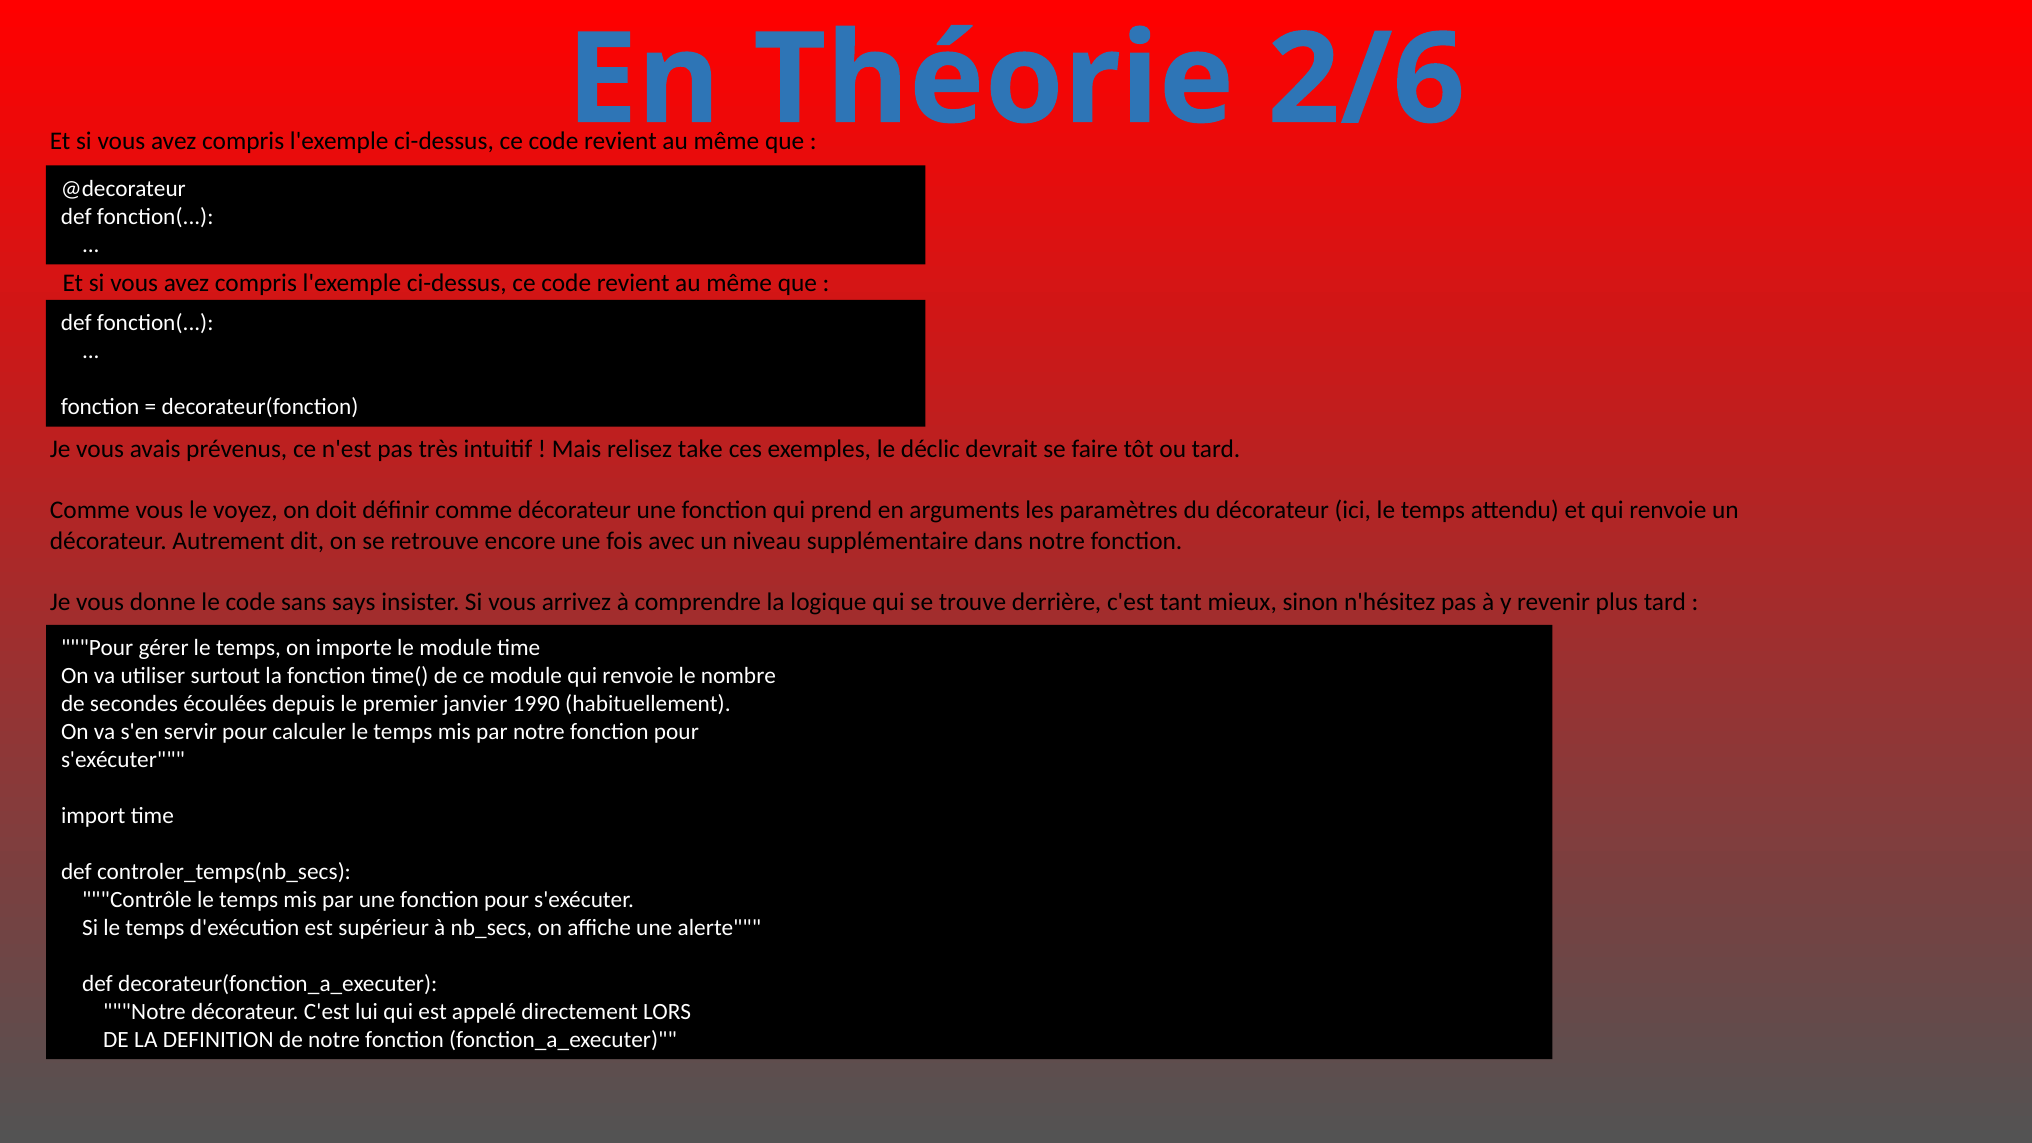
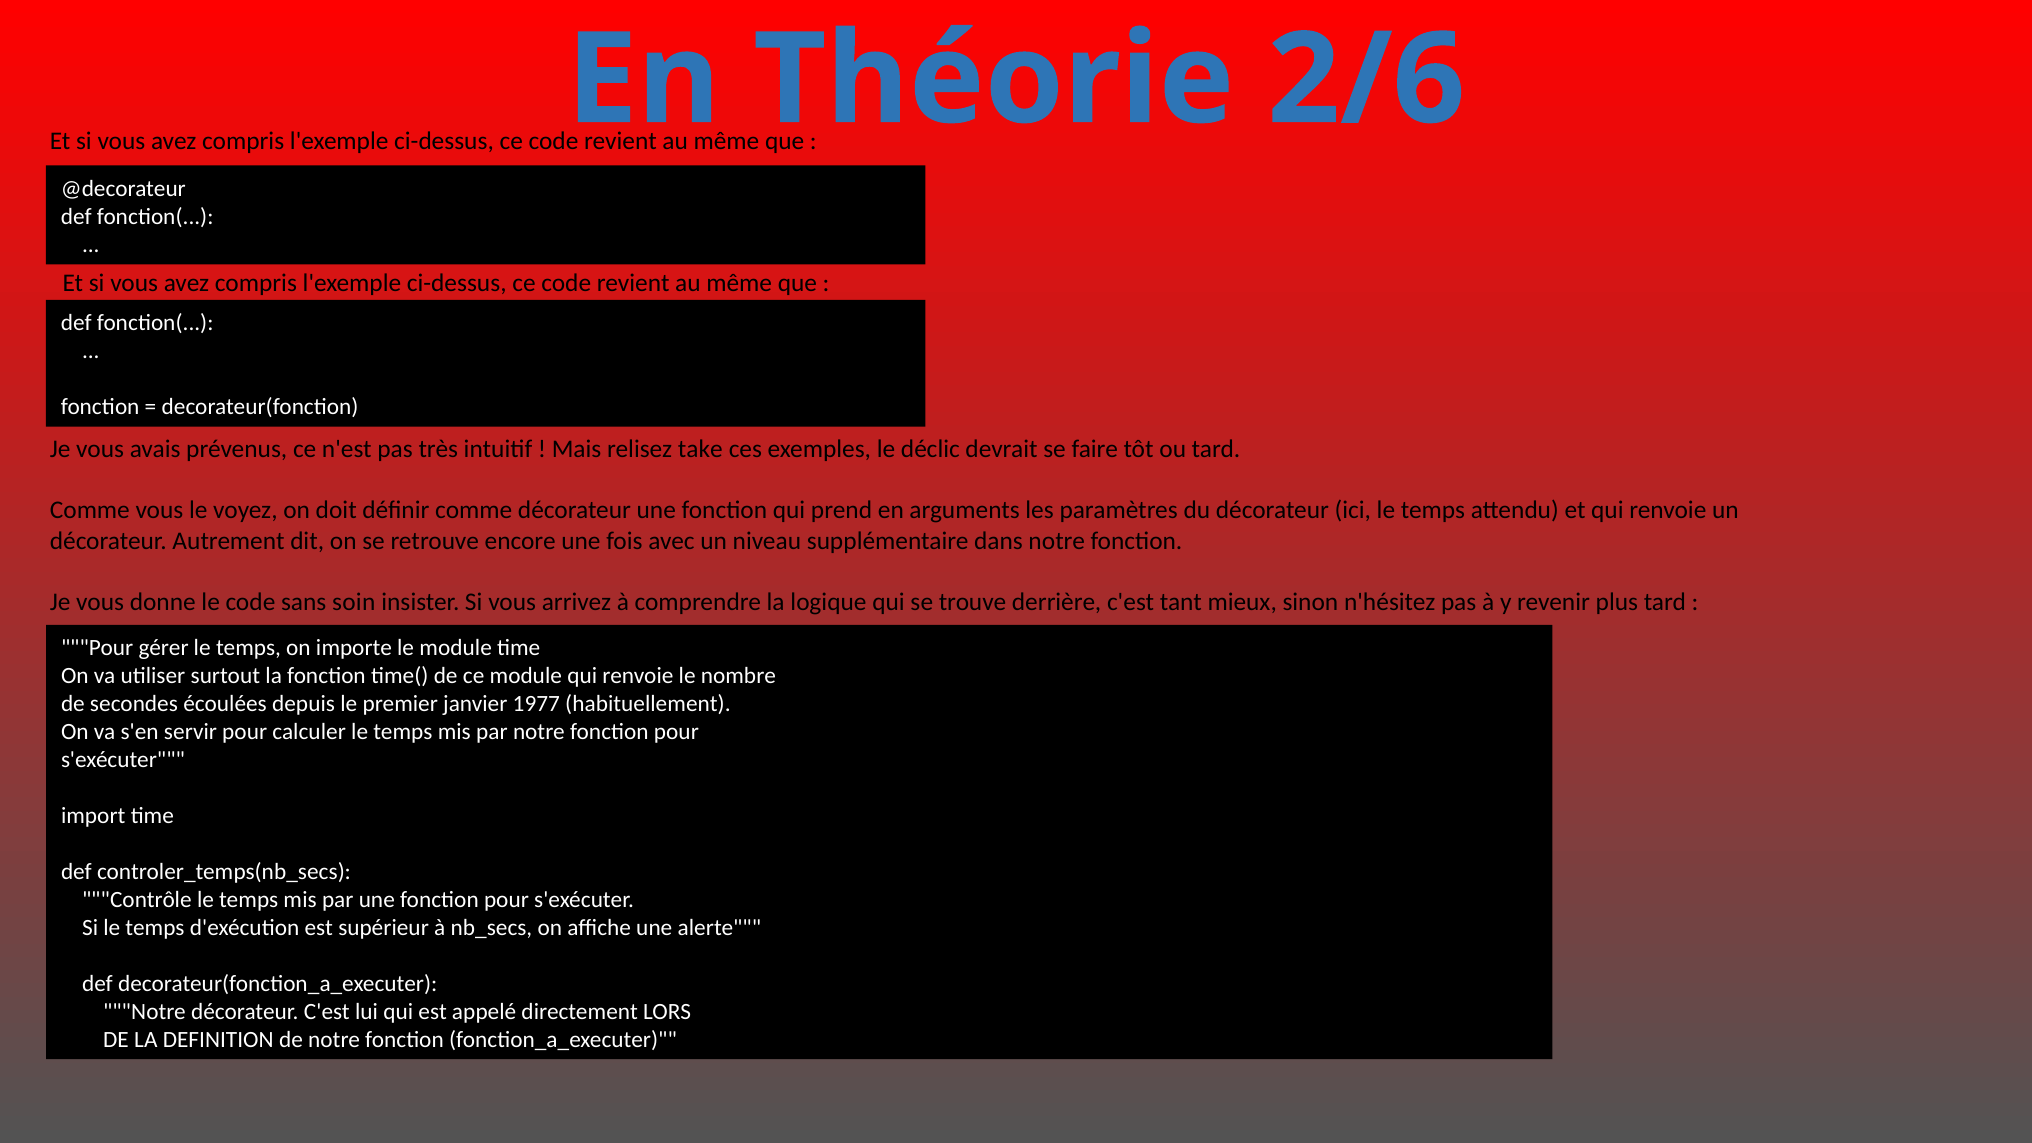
says: says -> soin (354, 602)
1990: 1990 -> 1977 (536, 704)
